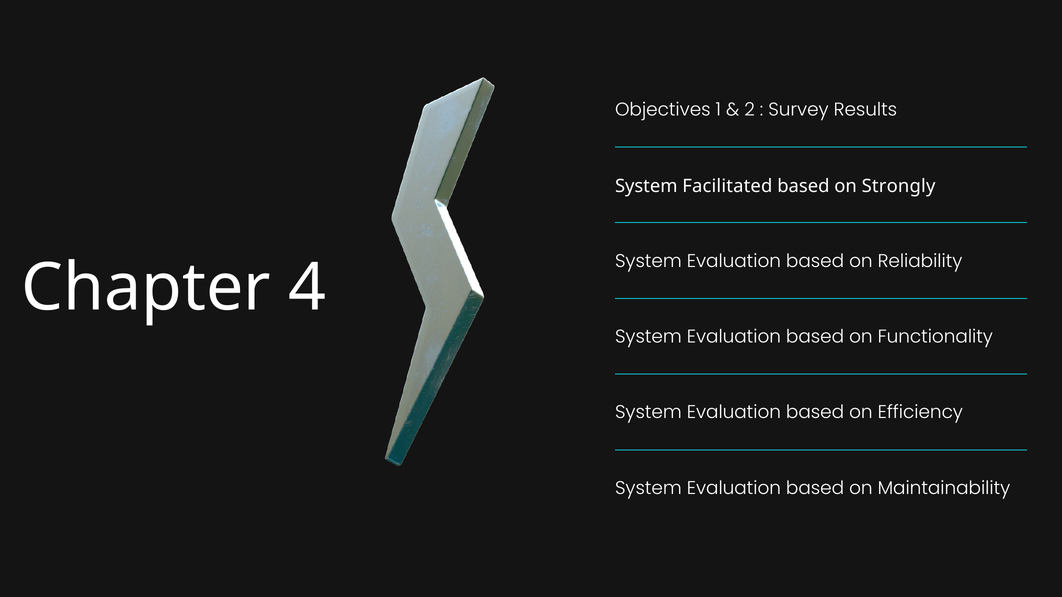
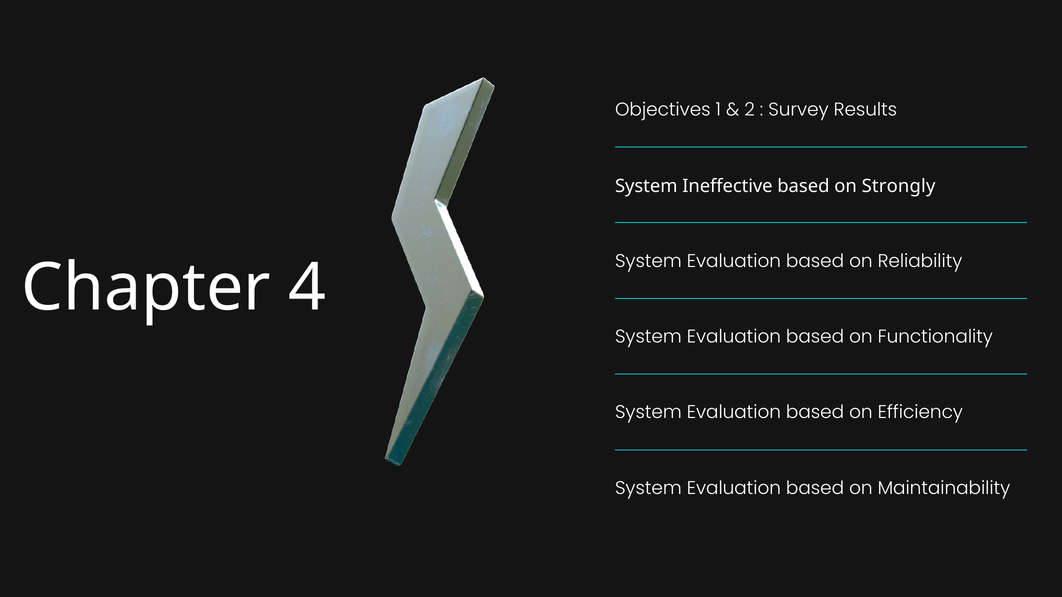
Facilitated: Facilitated -> Ineffective (727, 186)
